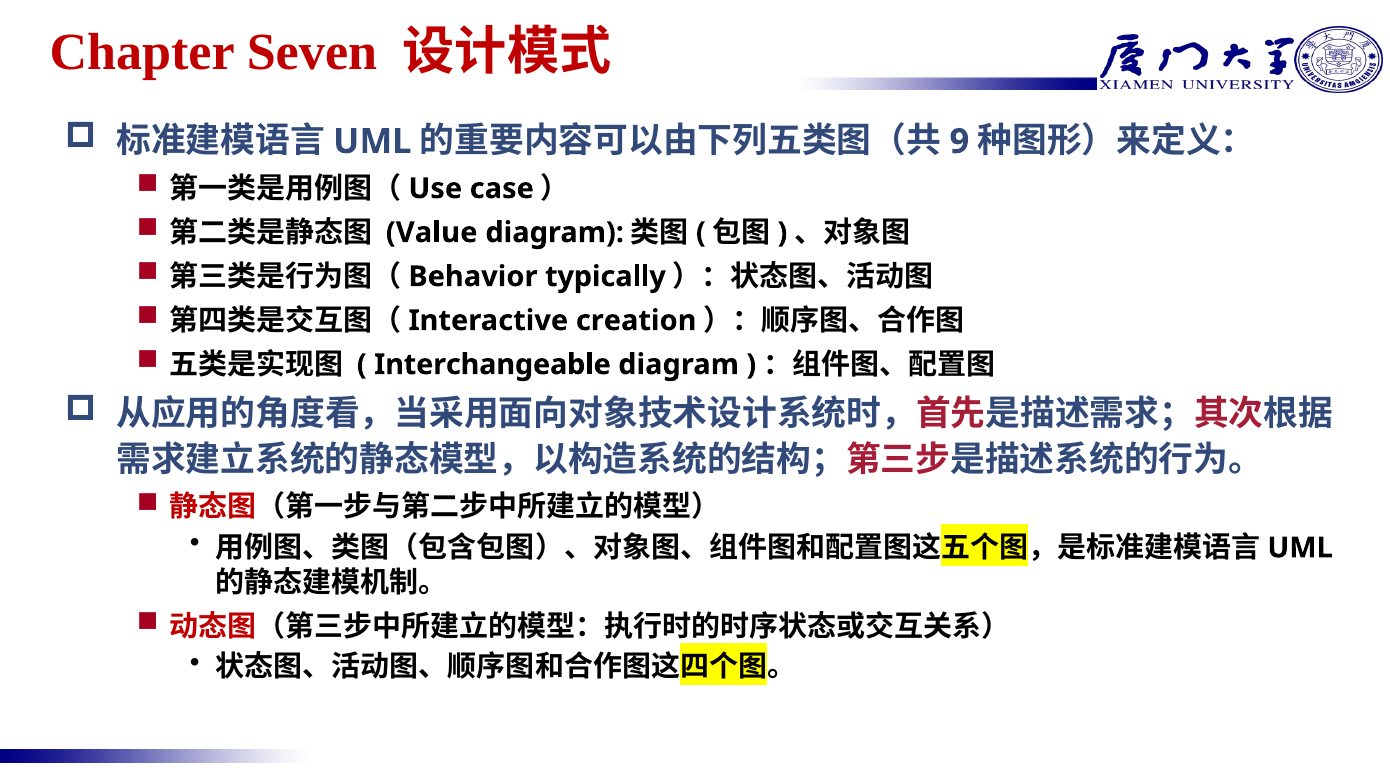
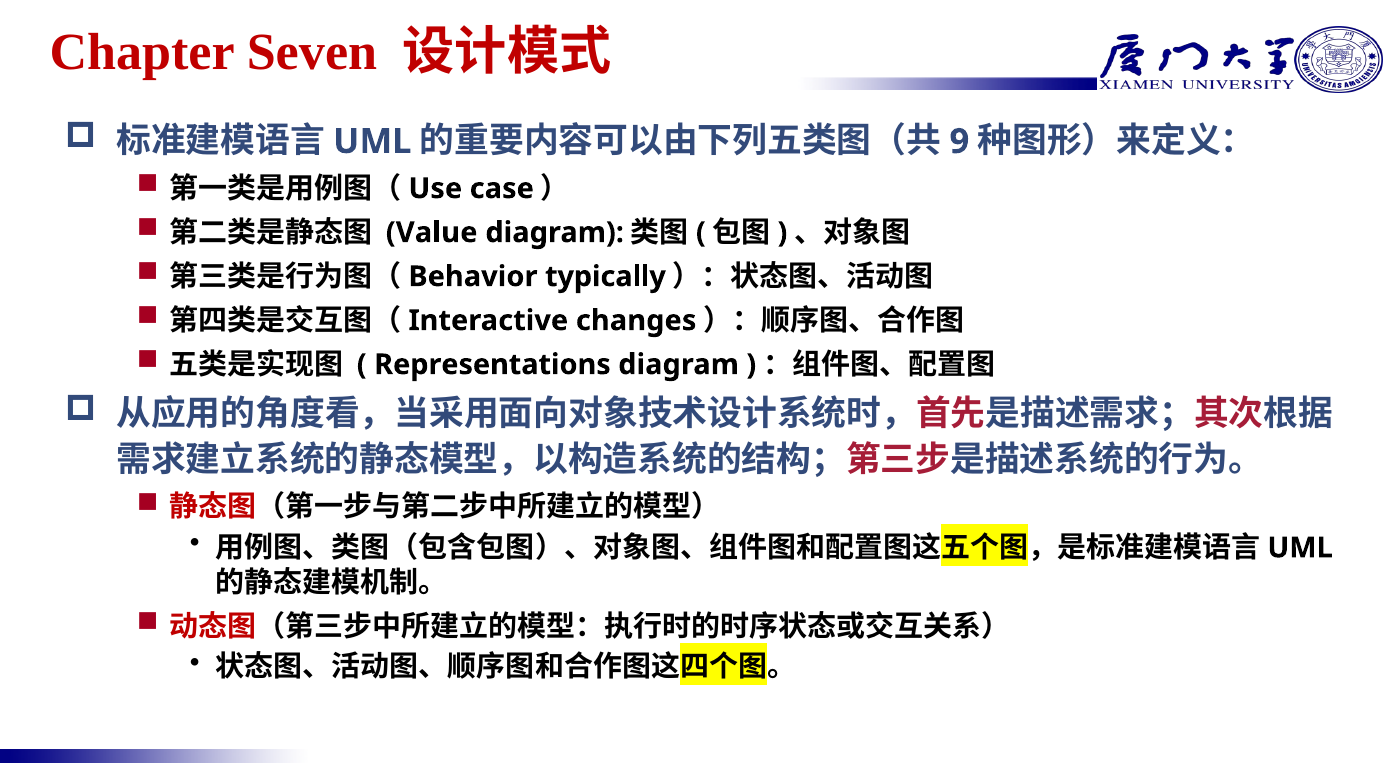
creation: creation -> changes (636, 321)
Interchangeable: Interchangeable -> Representations (492, 365)
